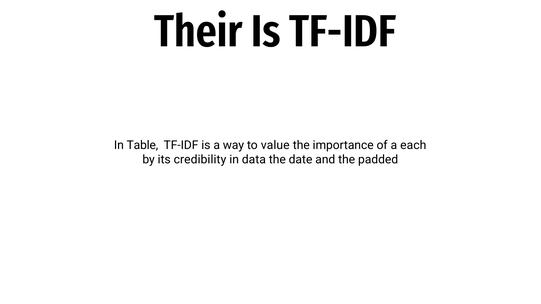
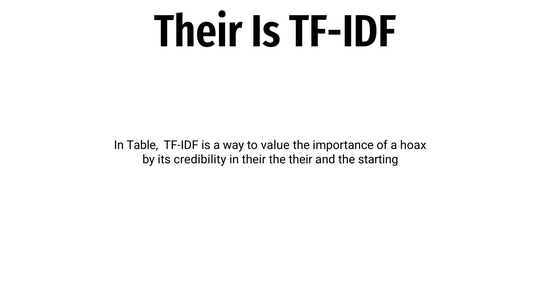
each: each -> hoax (413, 145)
in data: data -> their (254, 160)
the date: date -> their (301, 160)
padded: padded -> starting (378, 160)
